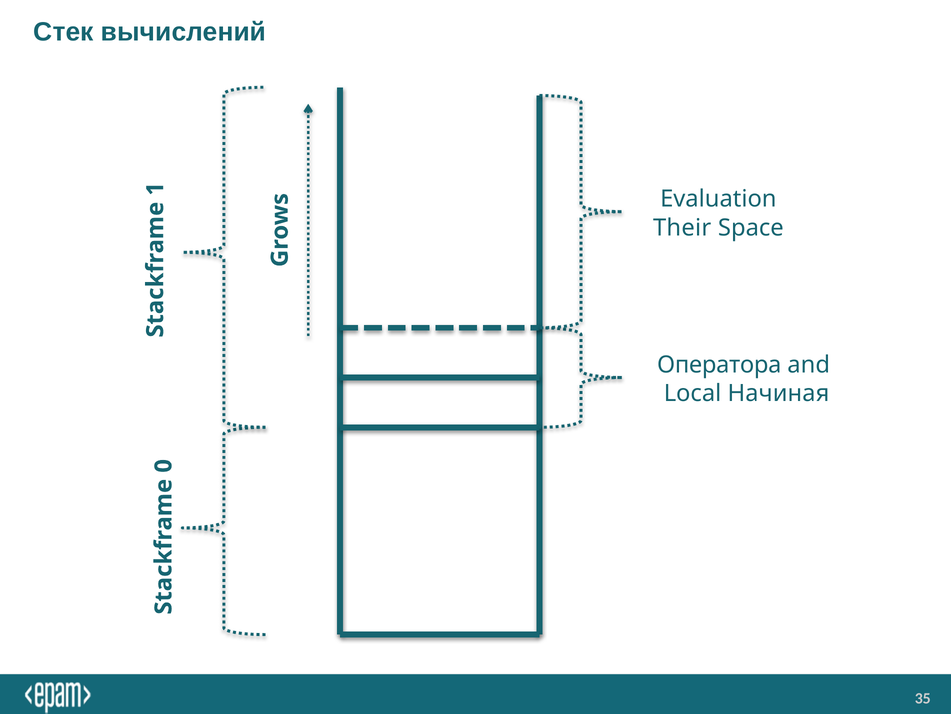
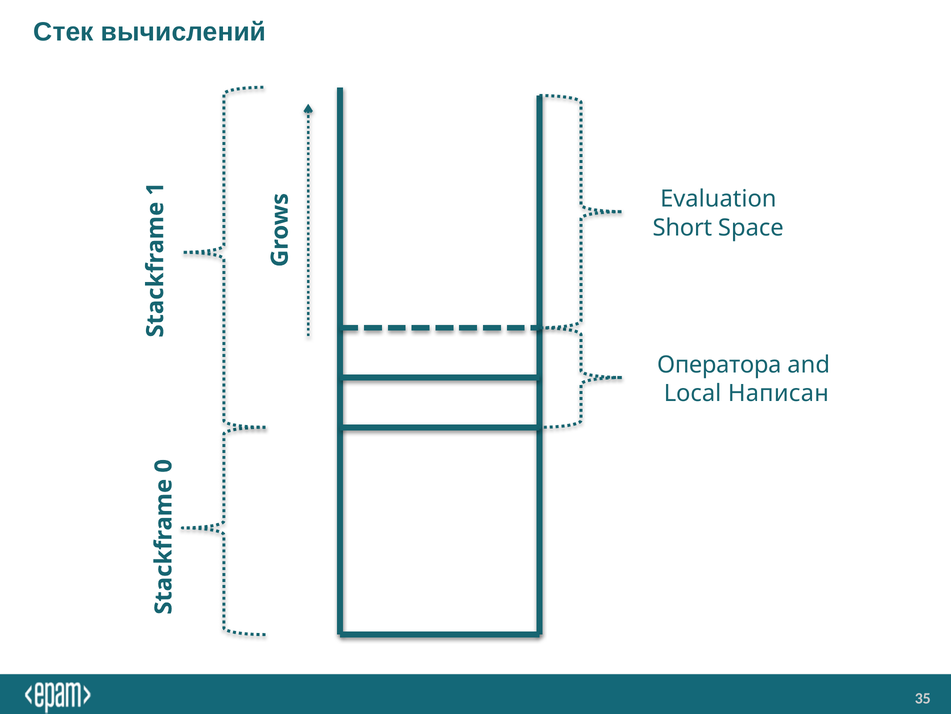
Their: Their -> Short (682, 227)
Начиная: Начиная -> Написан (778, 393)
